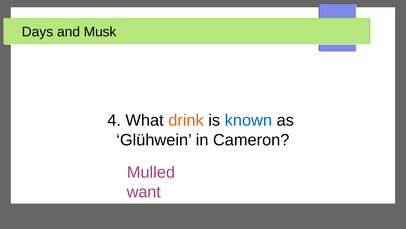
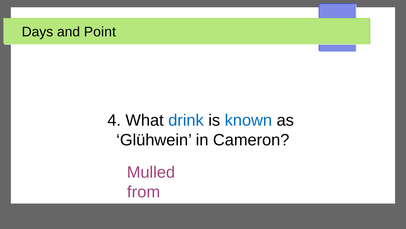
Musk: Musk -> Point (100, 32)
drink colour: orange -> blue (186, 120)
want: want -> from (144, 192)
